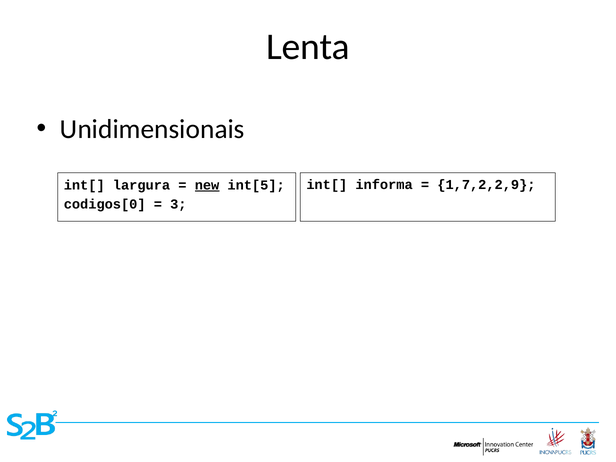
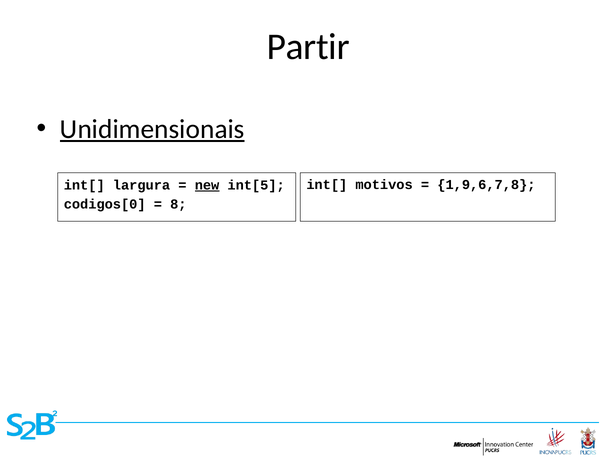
Lenta: Lenta -> Partir (308, 47)
Unidimensionais underline: none -> present (152, 129)
informa: informa -> motivos (384, 185)
1,7,2,2,9: 1,7,2,2,9 -> 1,9,6,7,8 (486, 185)
3: 3 -> 8 (178, 204)
